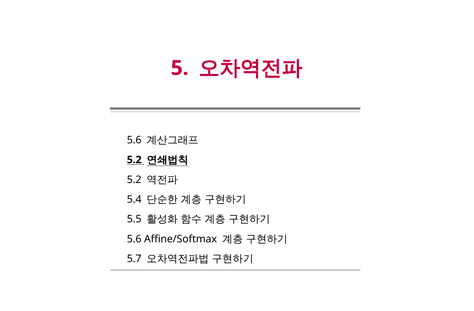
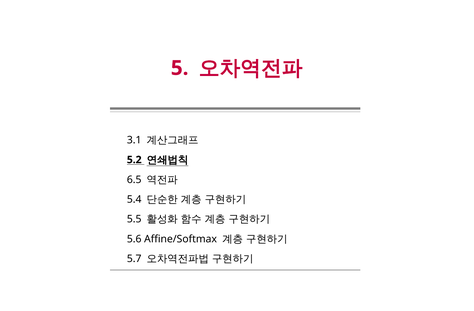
5.6: 5.6 -> 3.1 (134, 140)
5.2: 5.2 -> 6.5 (134, 180)
